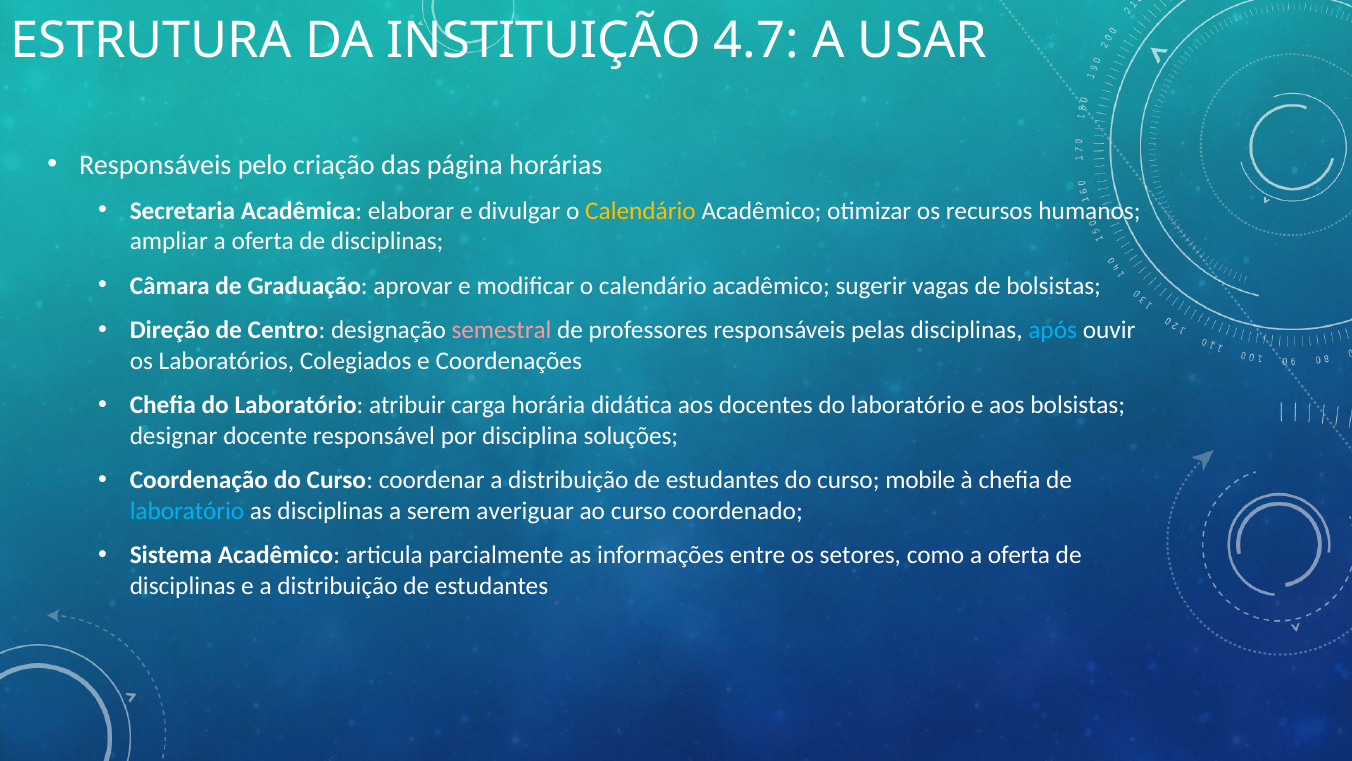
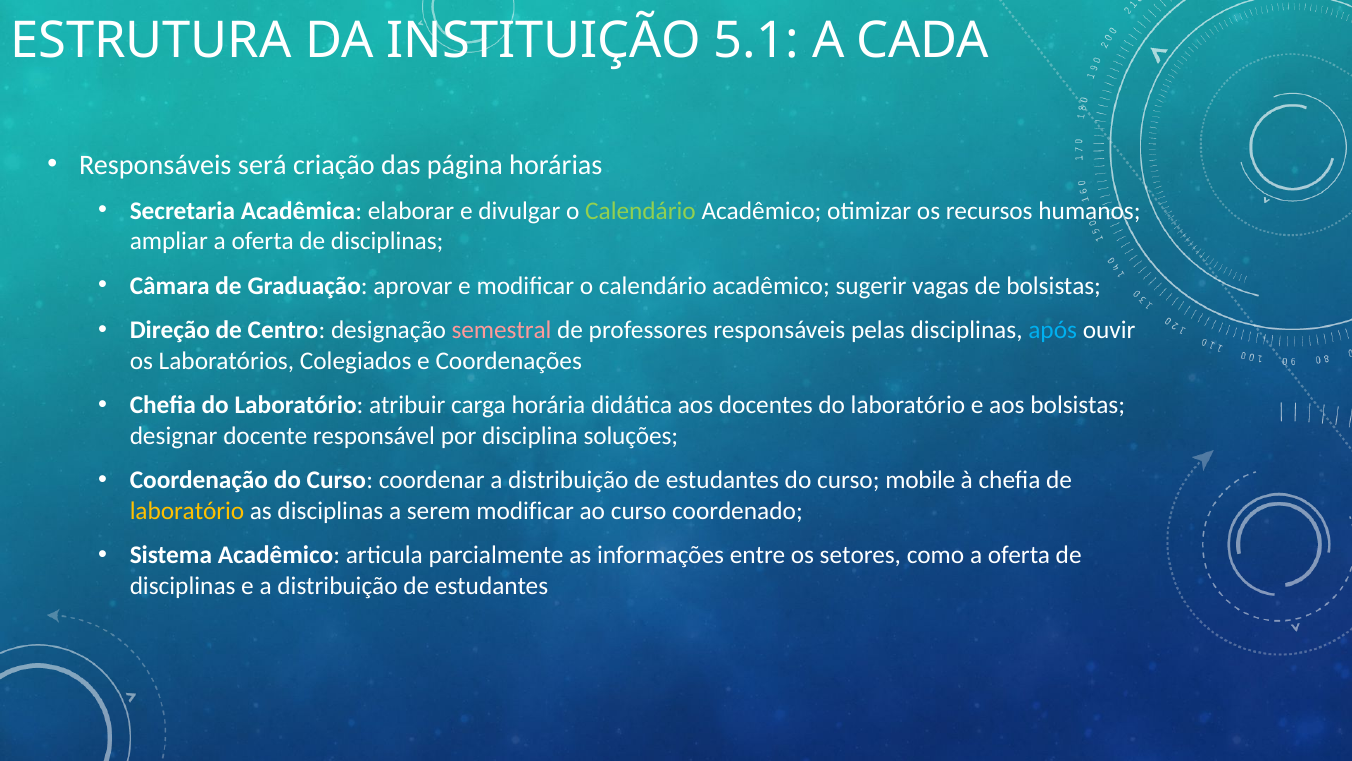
4.7: 4.7 -> 5.1 (756, 41)
USAR: USAR -> CADA (923, 41)
pelo: pelo -> será (262, 165)
Calendário colour: yellow -> light green (640, 211)
laboratório colour: light blue -> yellow (187, 510)
serem averiguar: averiguar -> modificar (525, 510)
